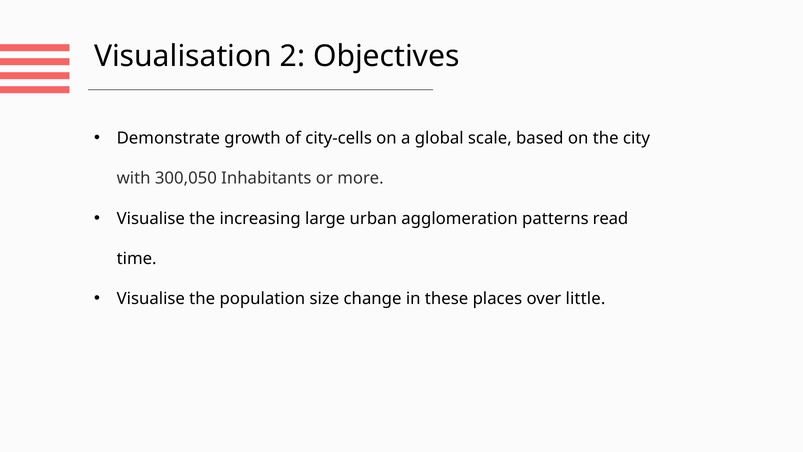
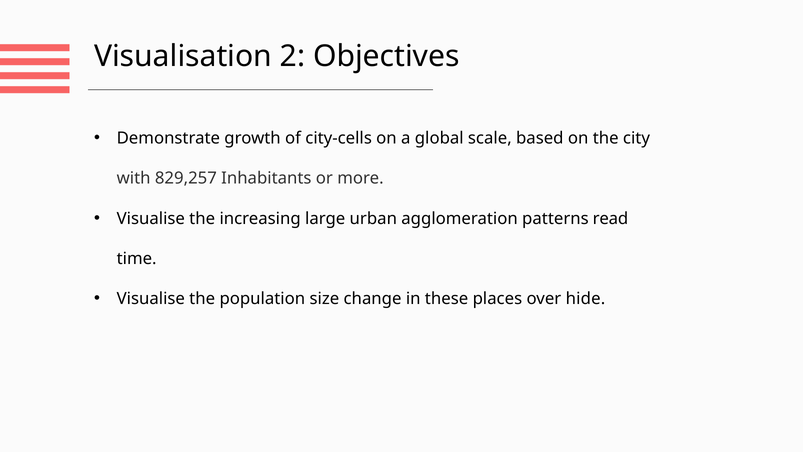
300,050: 300,050 -> 829,257 (186, 178)
little: little -> hide (585, 299)
